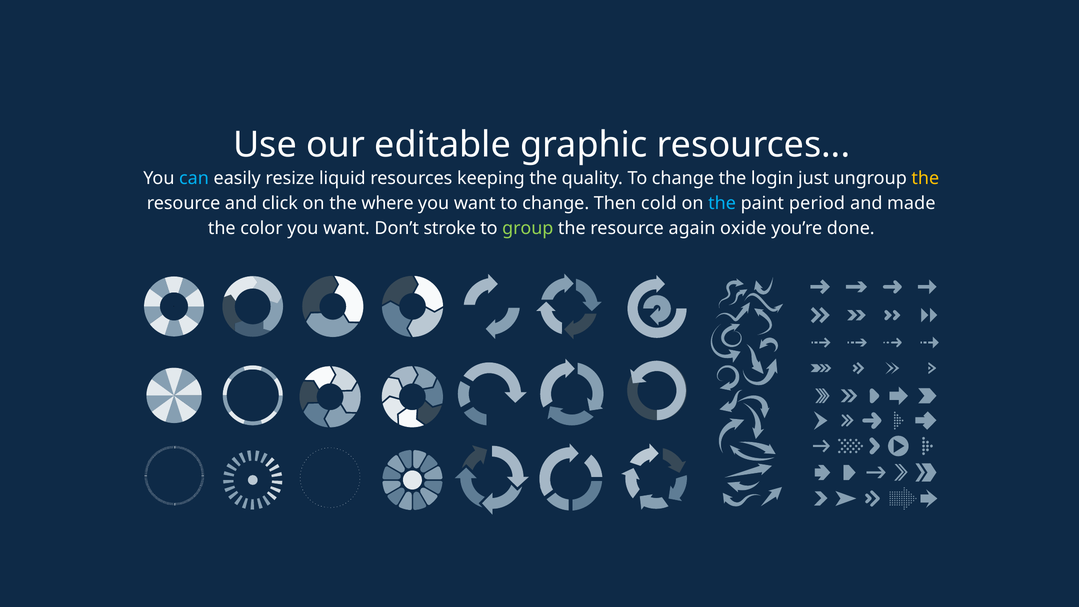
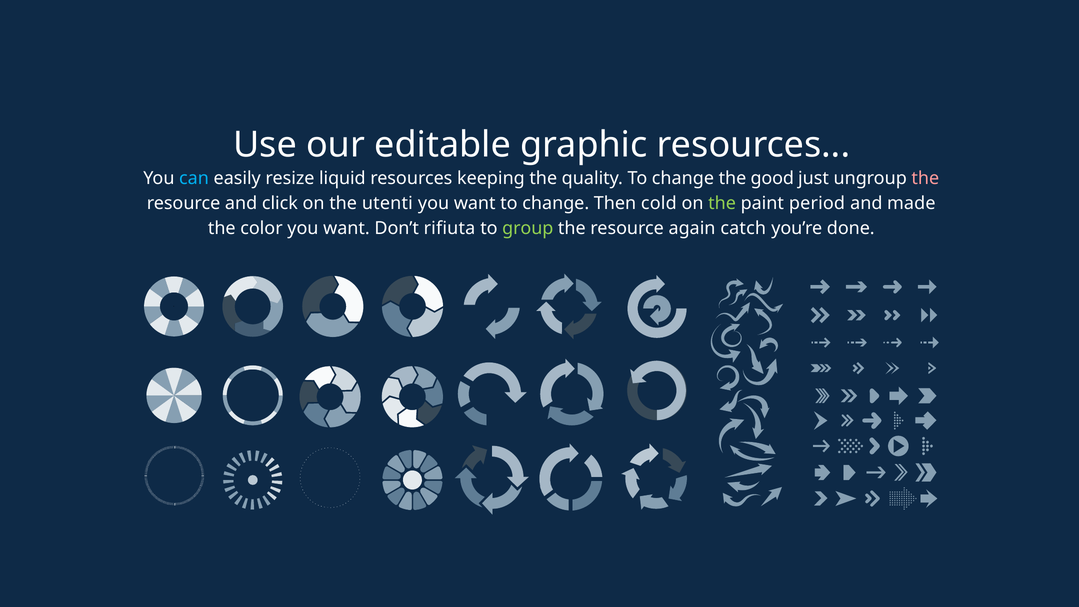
login: login -> good (772, 179)
the colour: yellow -> pink (925, 179)
where: where -> utenti (387, 203)
the colour: light blue -> light green (722, 203)
stroke: stroke -> rifiuta (449, 228)
oxide: oxide -> catch (743, 228)
